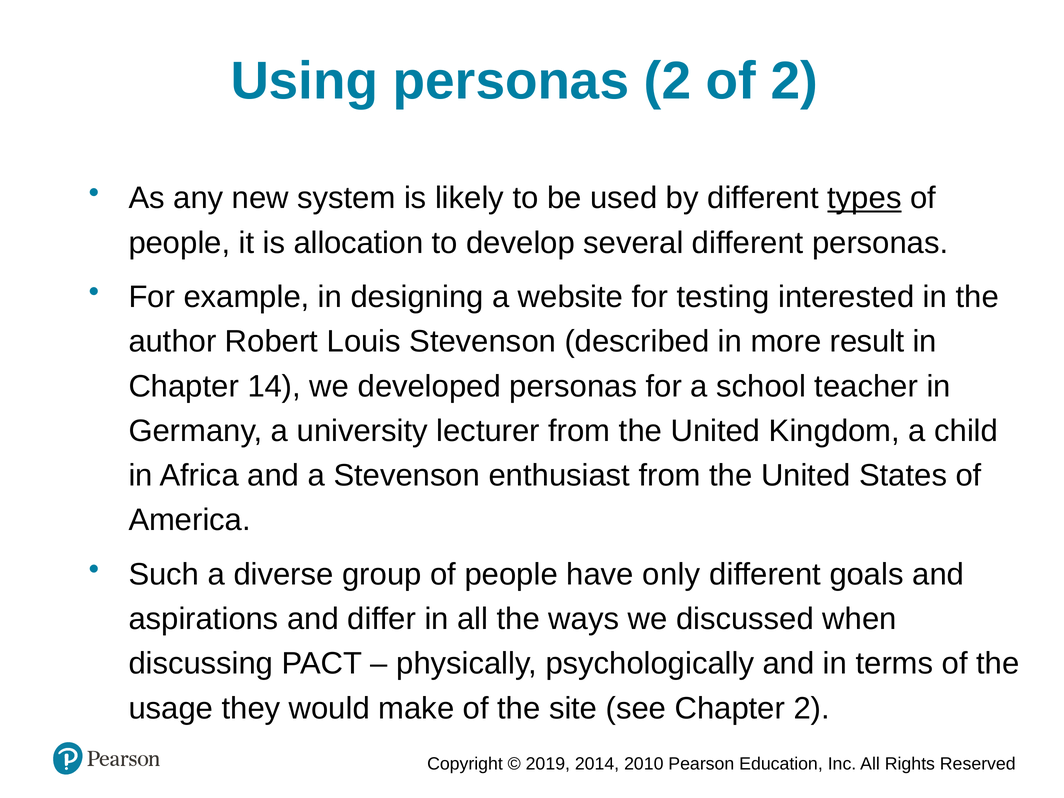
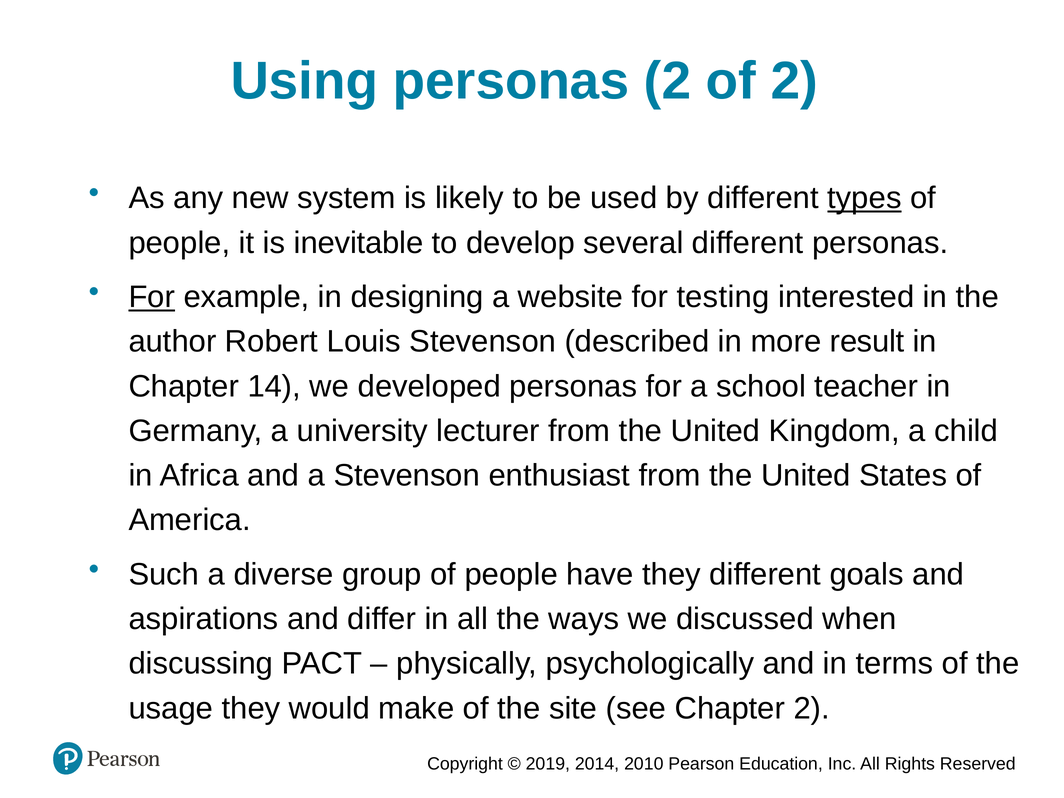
allocation: allocation -> inevitable (359, 243)
For underline: none -> present (152, 297)
have only: only -> they (672, 574)
